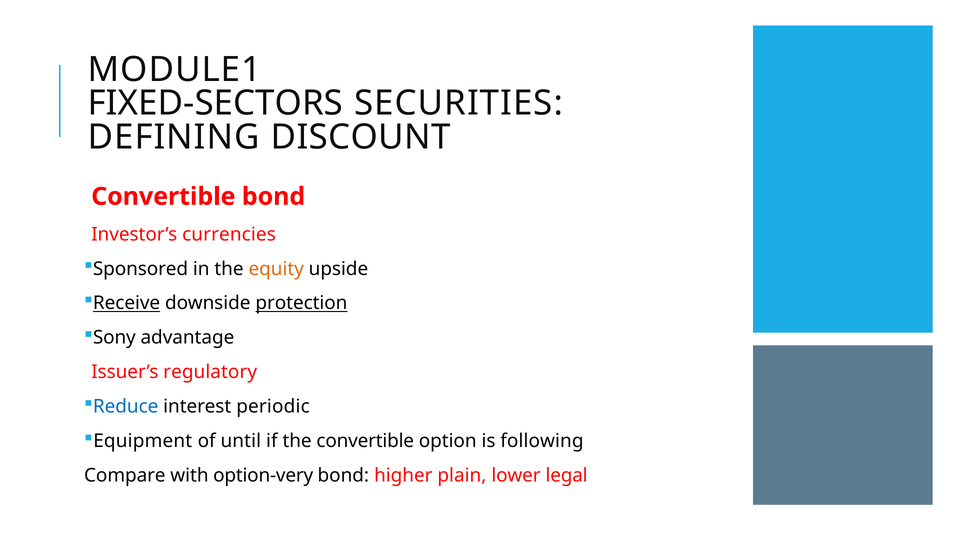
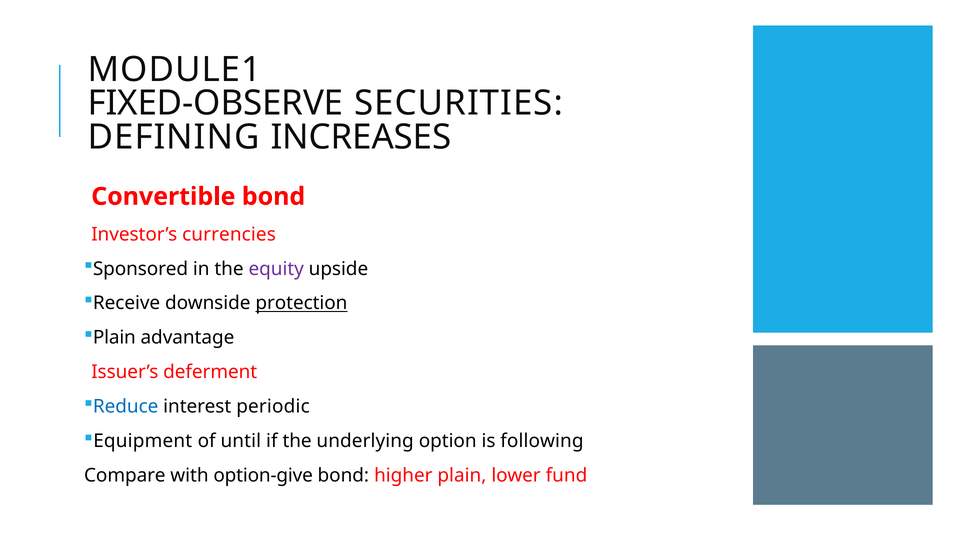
FIXED-SECTORS: FIXED-SECTORS -> FIXED-OBSERVE (215, 103)
DISCOUNT: DISCOUNT -> INCREASES (361, 137)
equity colour: orange -> purple (276, 269)
Receive underline: present -> none (127, 303)
Sony: Sony -> Plain (114, 338)
regulatory: regulatory -> deferment (210, 372)
the convertible: convertible -> underlying (365, 441)
option-very: option-very -> option-give (263, 475)
legal: legal -> fund (566, 475)
